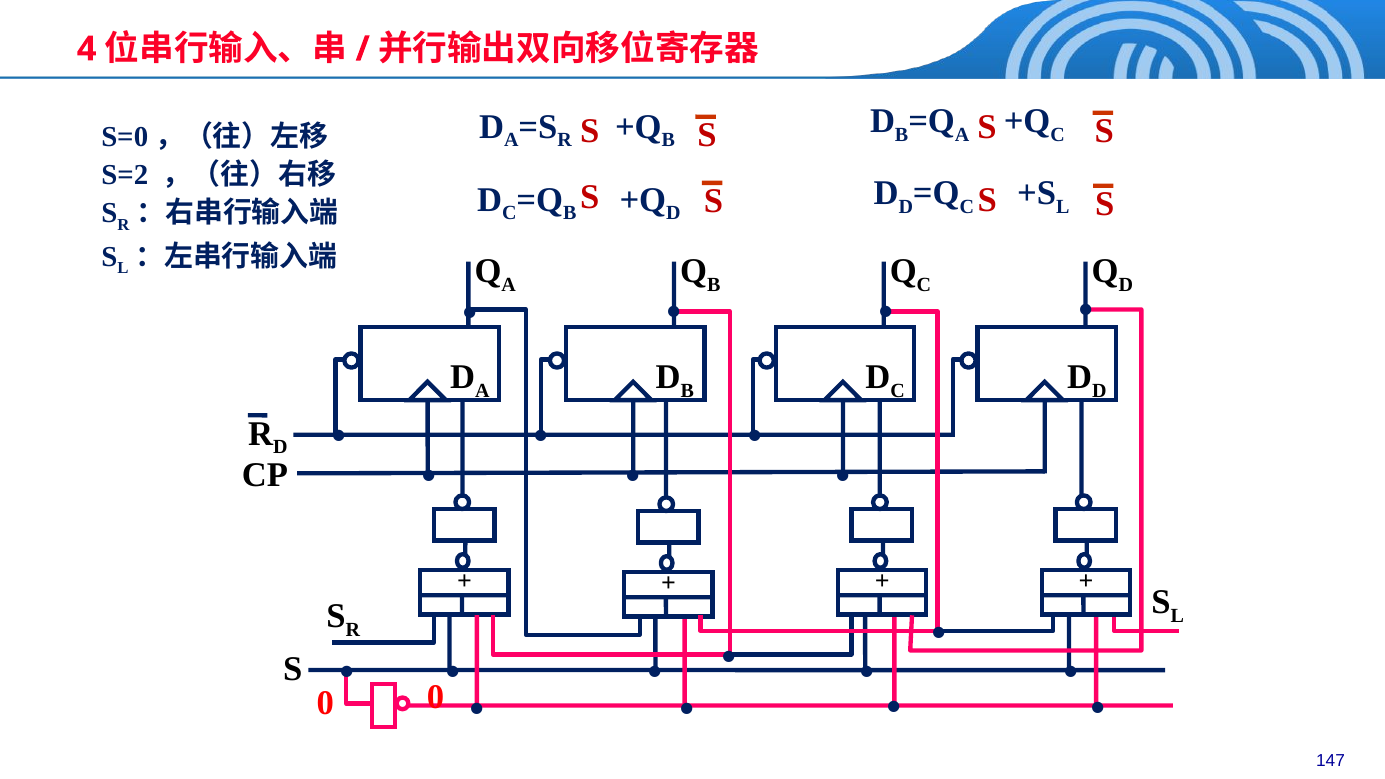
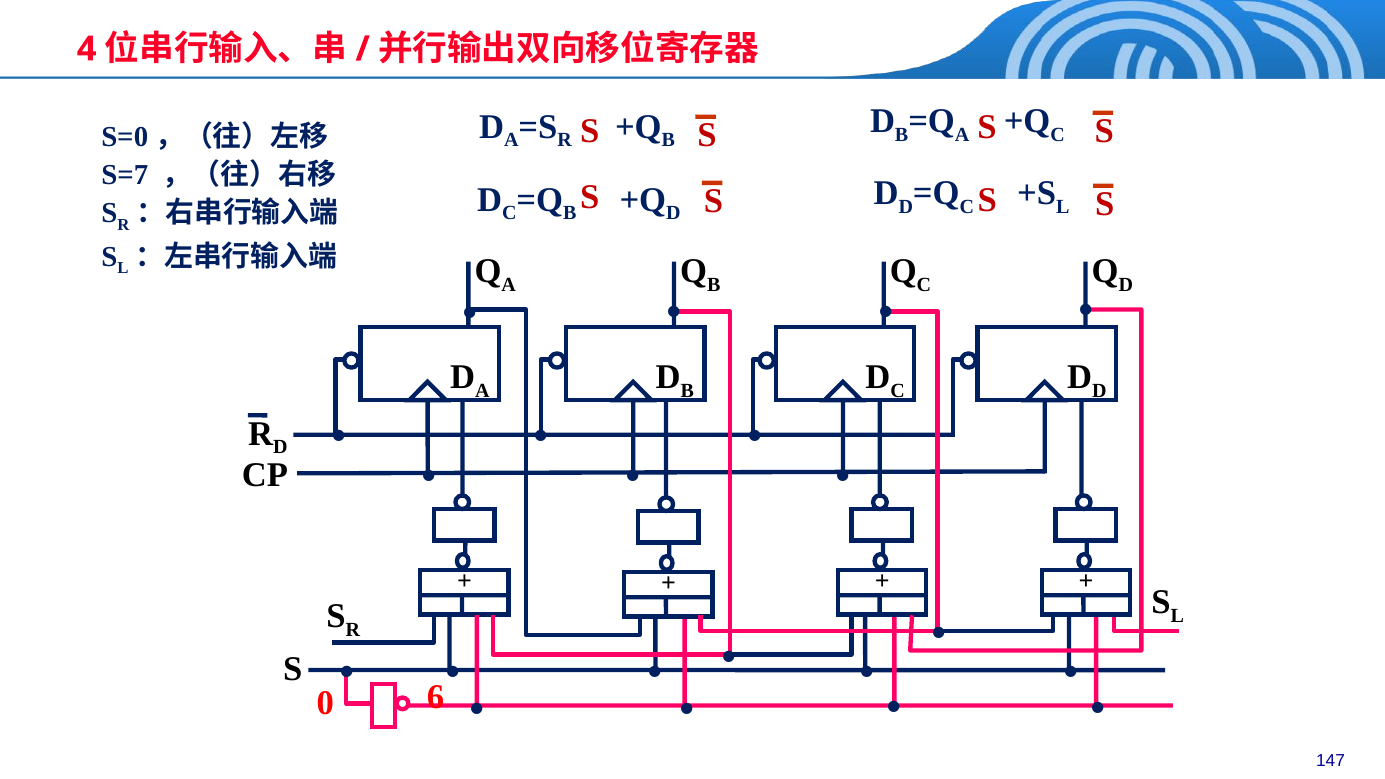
S=2: S=2 -> S=7 (125, 175)
0 0: 0 -> 6 (436, 697)
